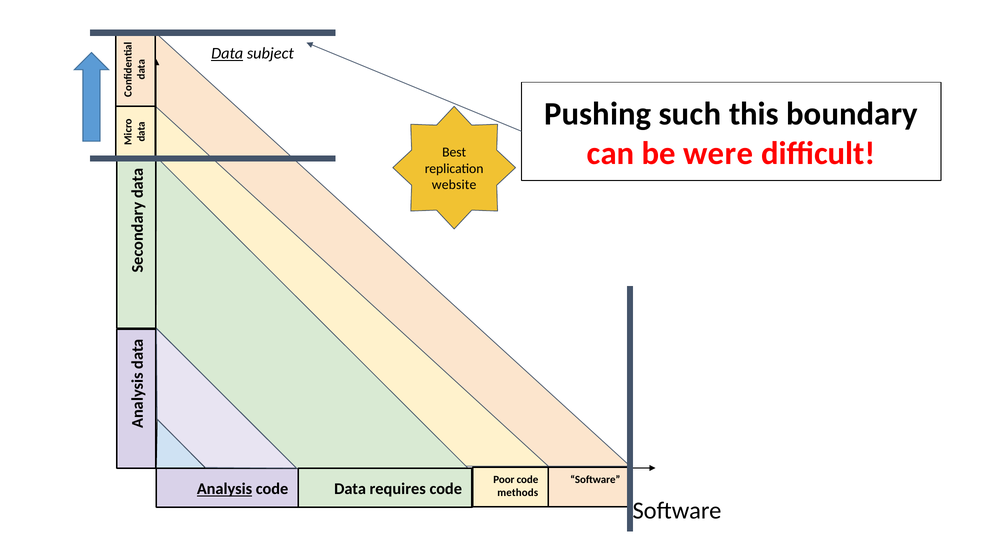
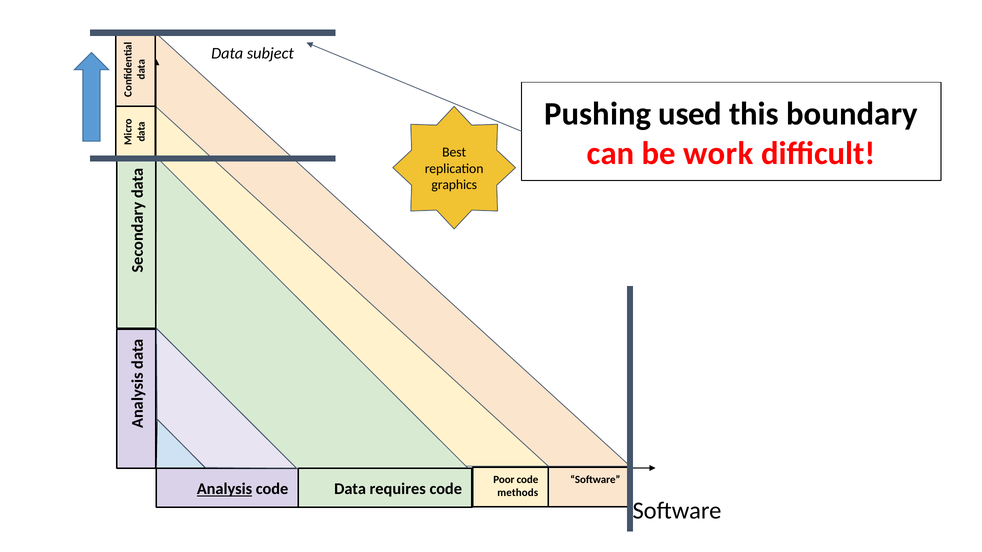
Data underline: present -> none (227, 54)
such: such -> used (690, 114)
were: were -> work (718, 153)
website: website -> graphics (454, 185)
